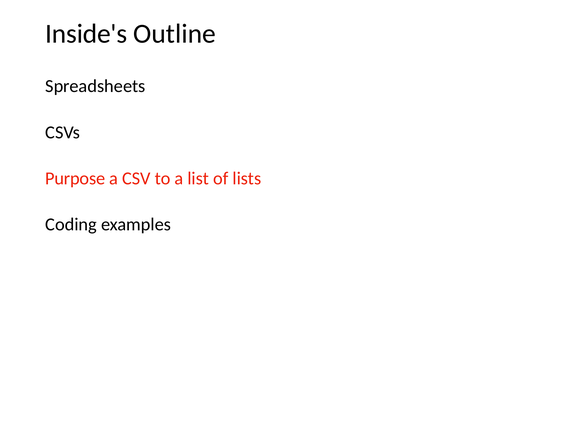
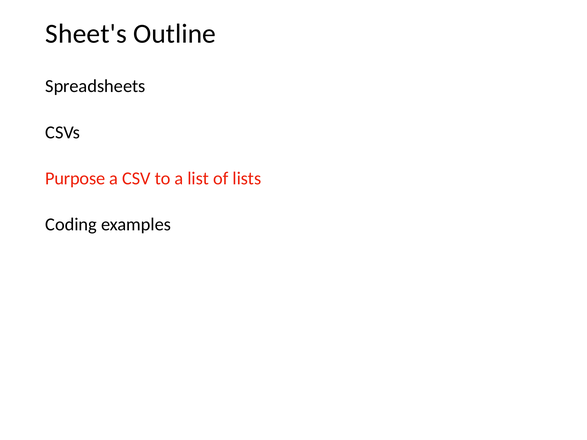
Inside's: Inside's -> Sheet's (86, 34)
